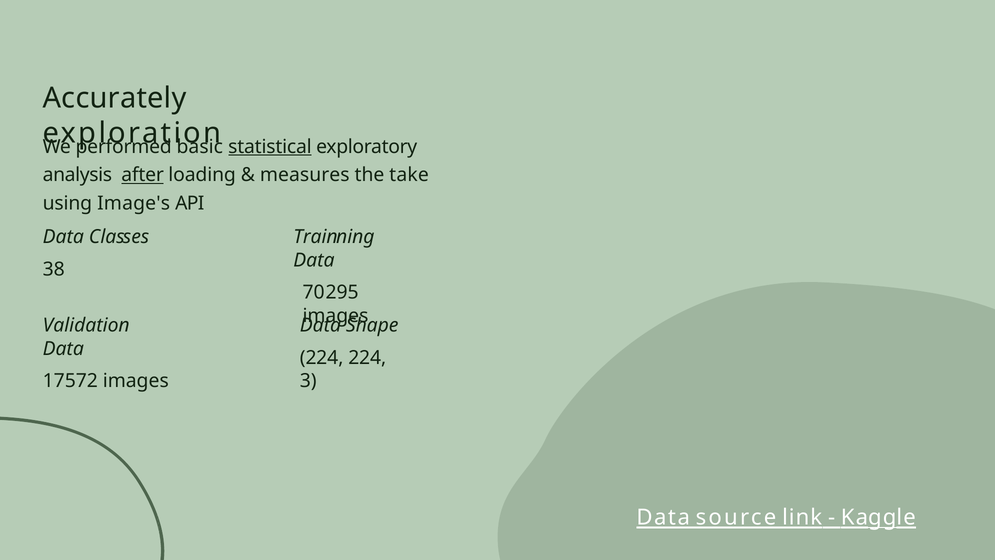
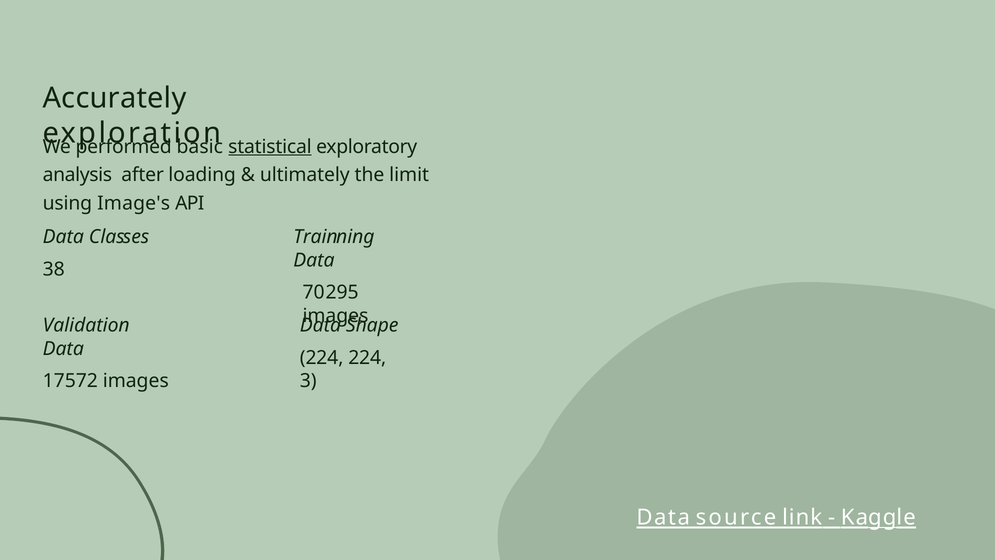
after underline: present -> none (143, 175)
measures: measures -> ultimately (305, 175)
take: take -> limit (409, 175)
